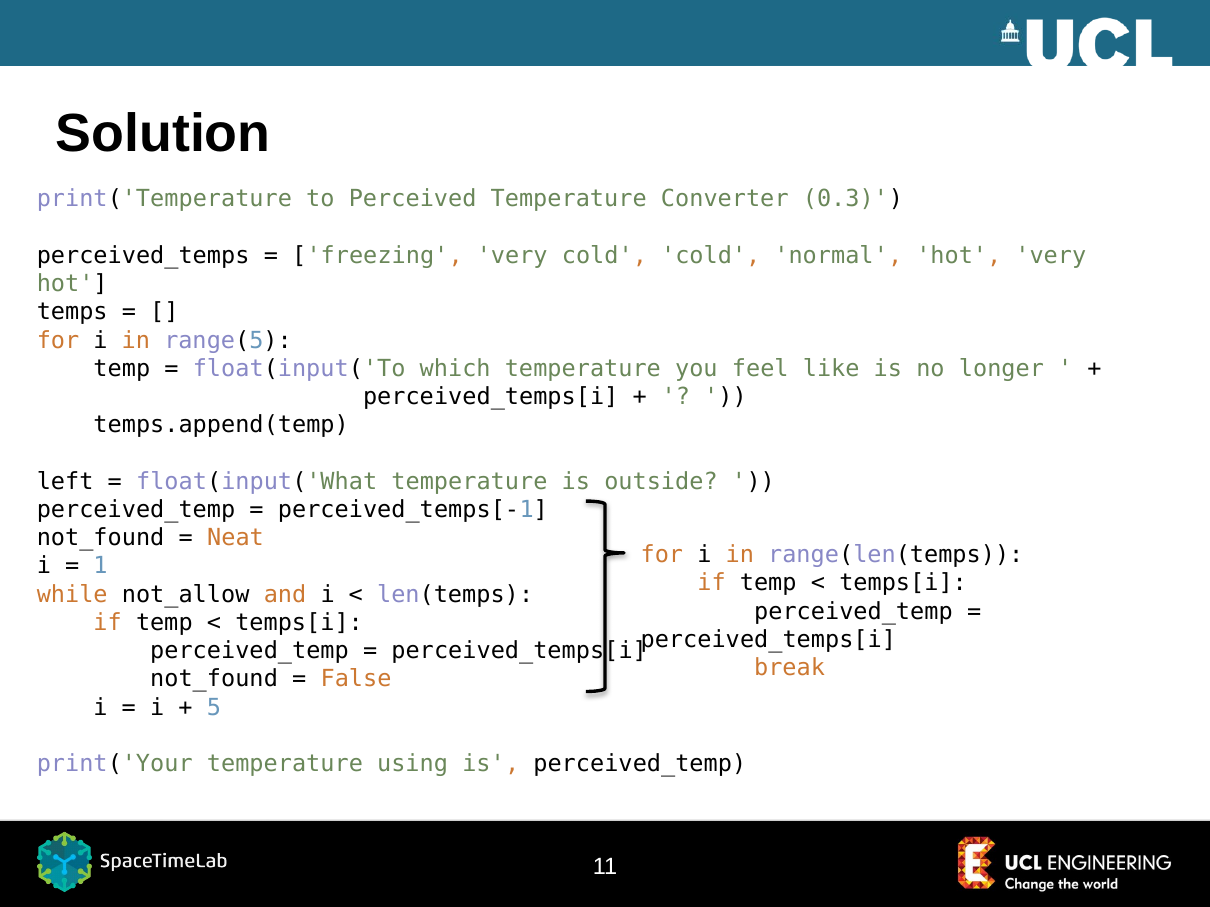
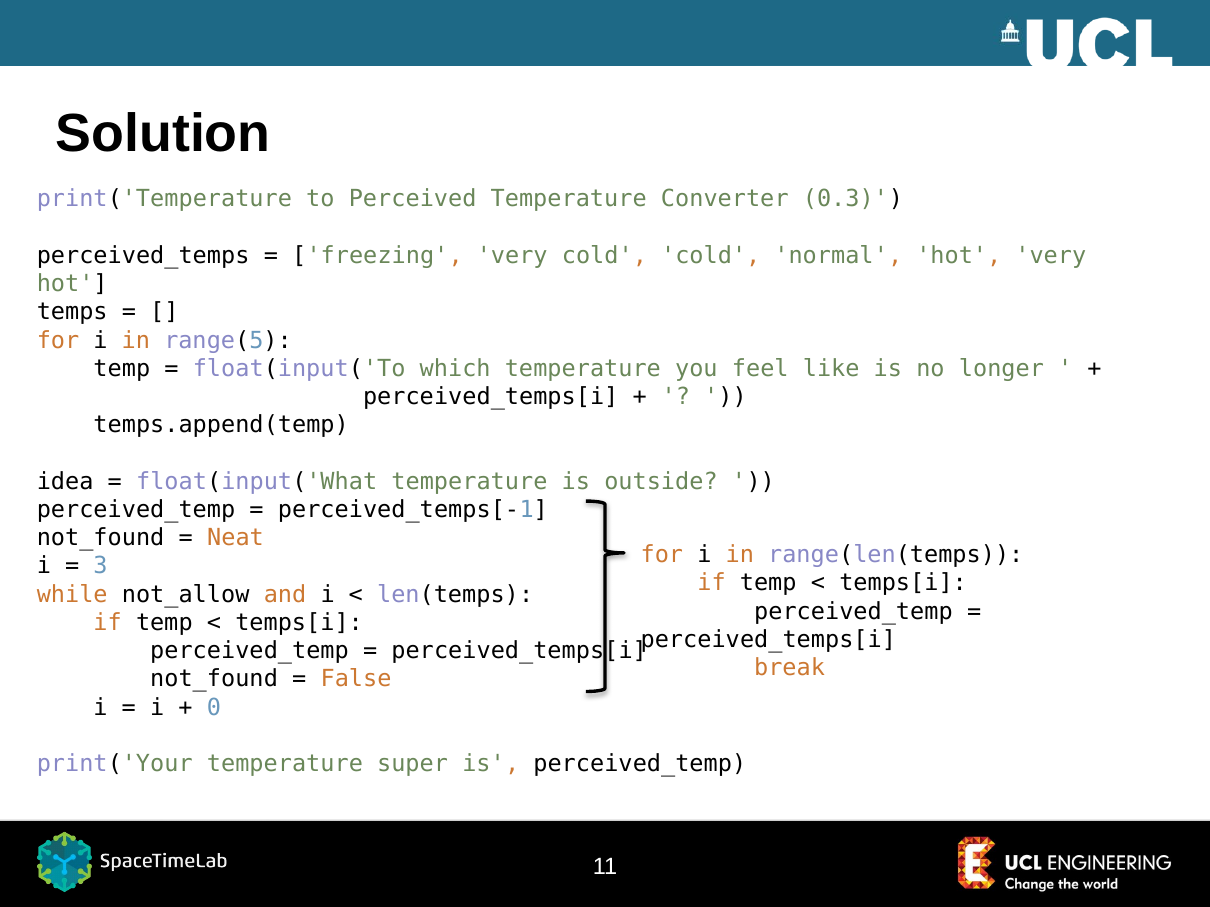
left: left -> idea (65, 482)
1: 1 -> 3 (101, 566)
5: 5 -> 0 (214, 708)
using: using -> super (413, 764)
